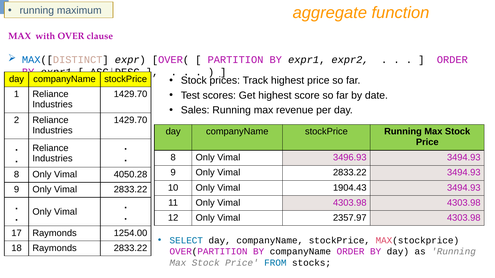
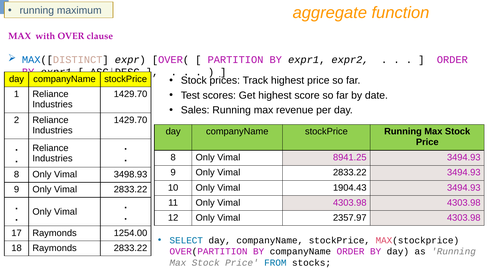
3496.93: 3496.93 -> 8941.25 (350, 158)
4050.28: 4050.28 -> 3498.93 (131, 175)
